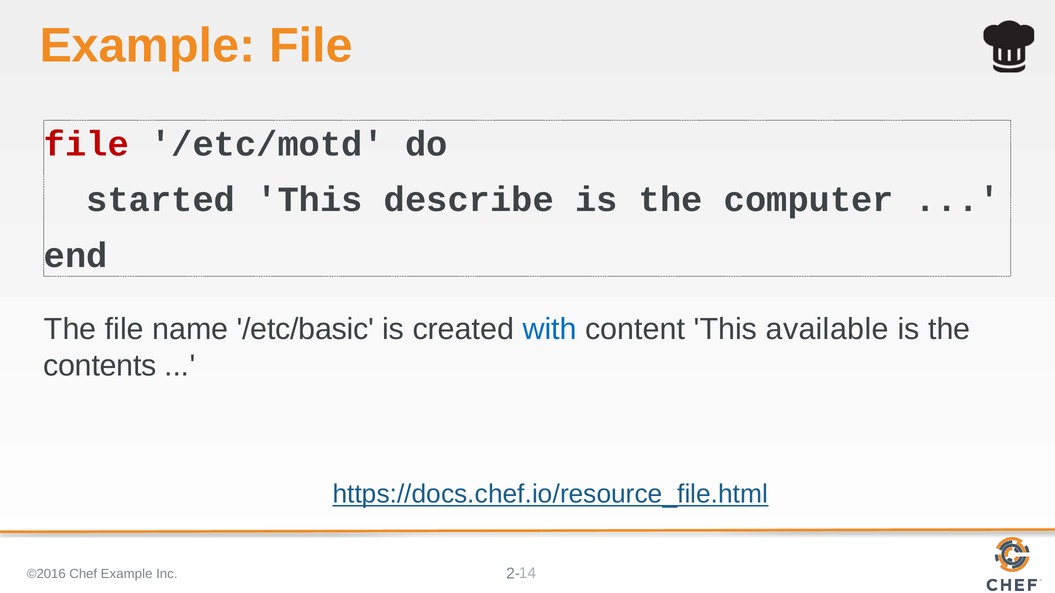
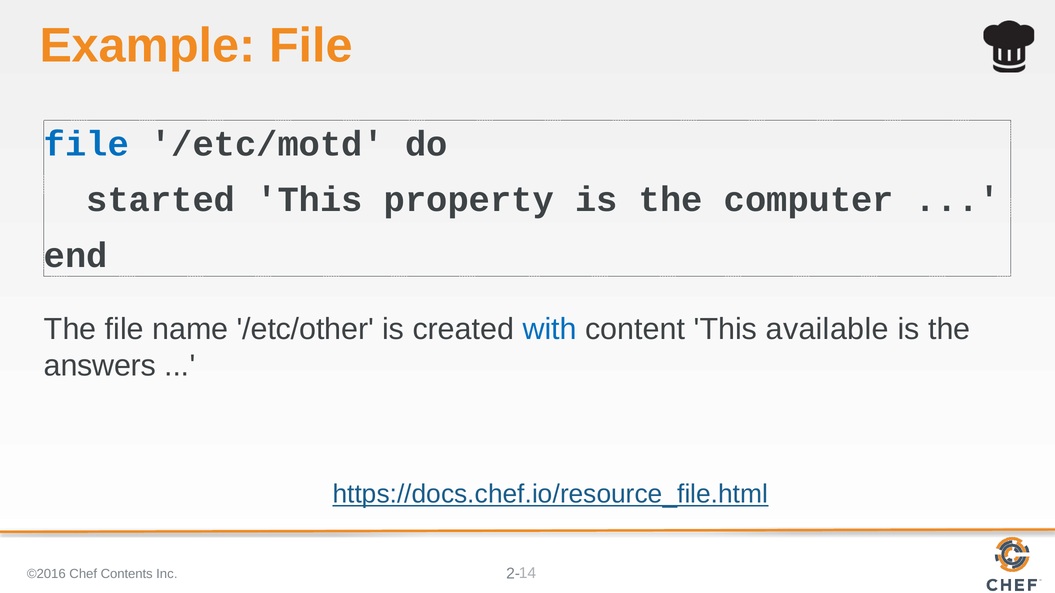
file colour: red -> blue (86, 144)
describe: describe -> property (469, 200)
/etc/basic: /etc/basic -> /etc/other (305, 329)
contents: contents -> answers (100, 366)
Chef Example: Example -> Contents (127, 574)
